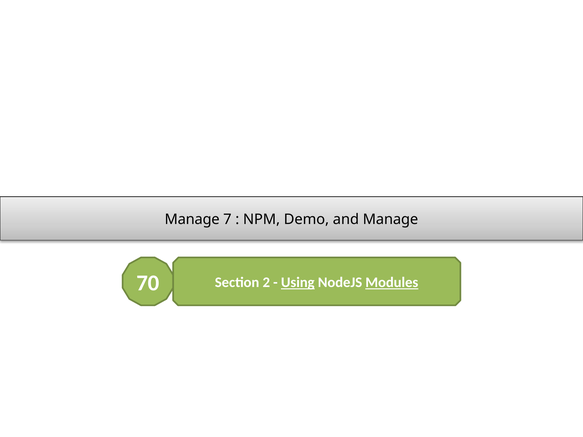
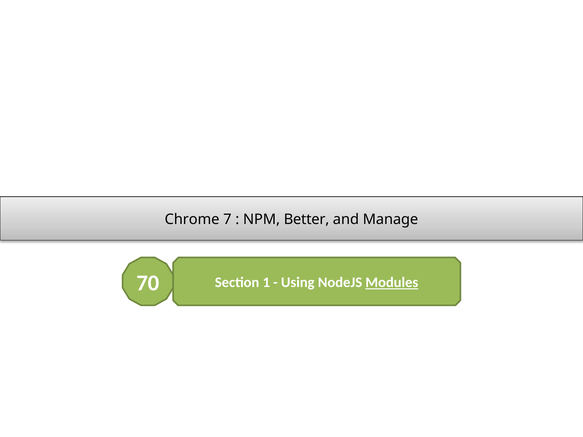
Manage: Manage -> Chrome (192, 220)
Demo: Demo -> Better (306, 220)
2: 2 -> 1 (266, 283)
Using underline: present -> none (298, 283)
